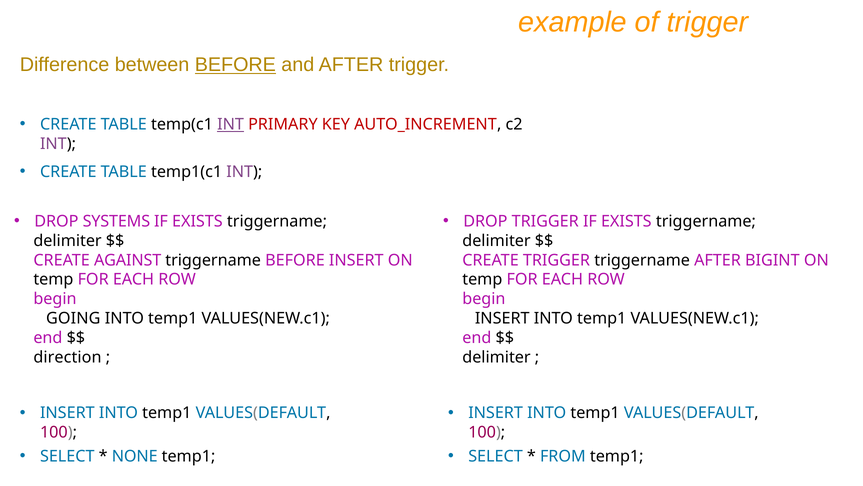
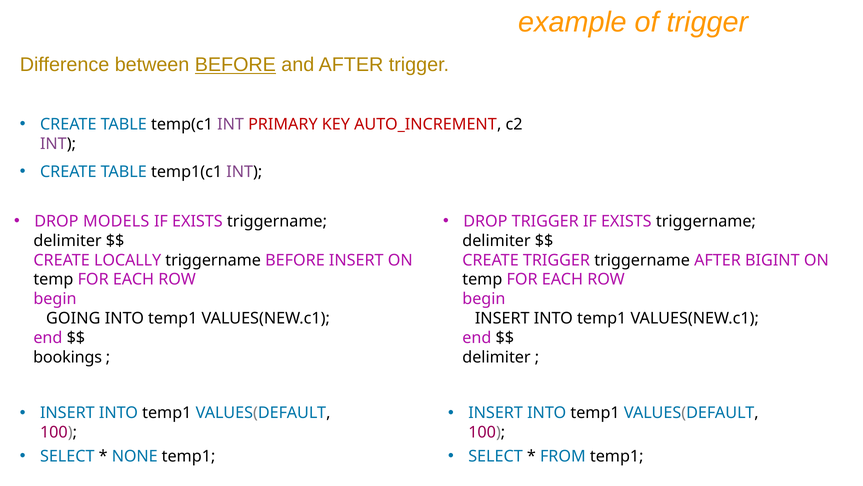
INT underline: present -> none (231, 124)
SYSTEMS: SYSTEMS -> MODELS (116, 221)
AGAINST: AGAINST -> LOCALLY (128, 260)
direction: direction -> bookings (68, 357)
